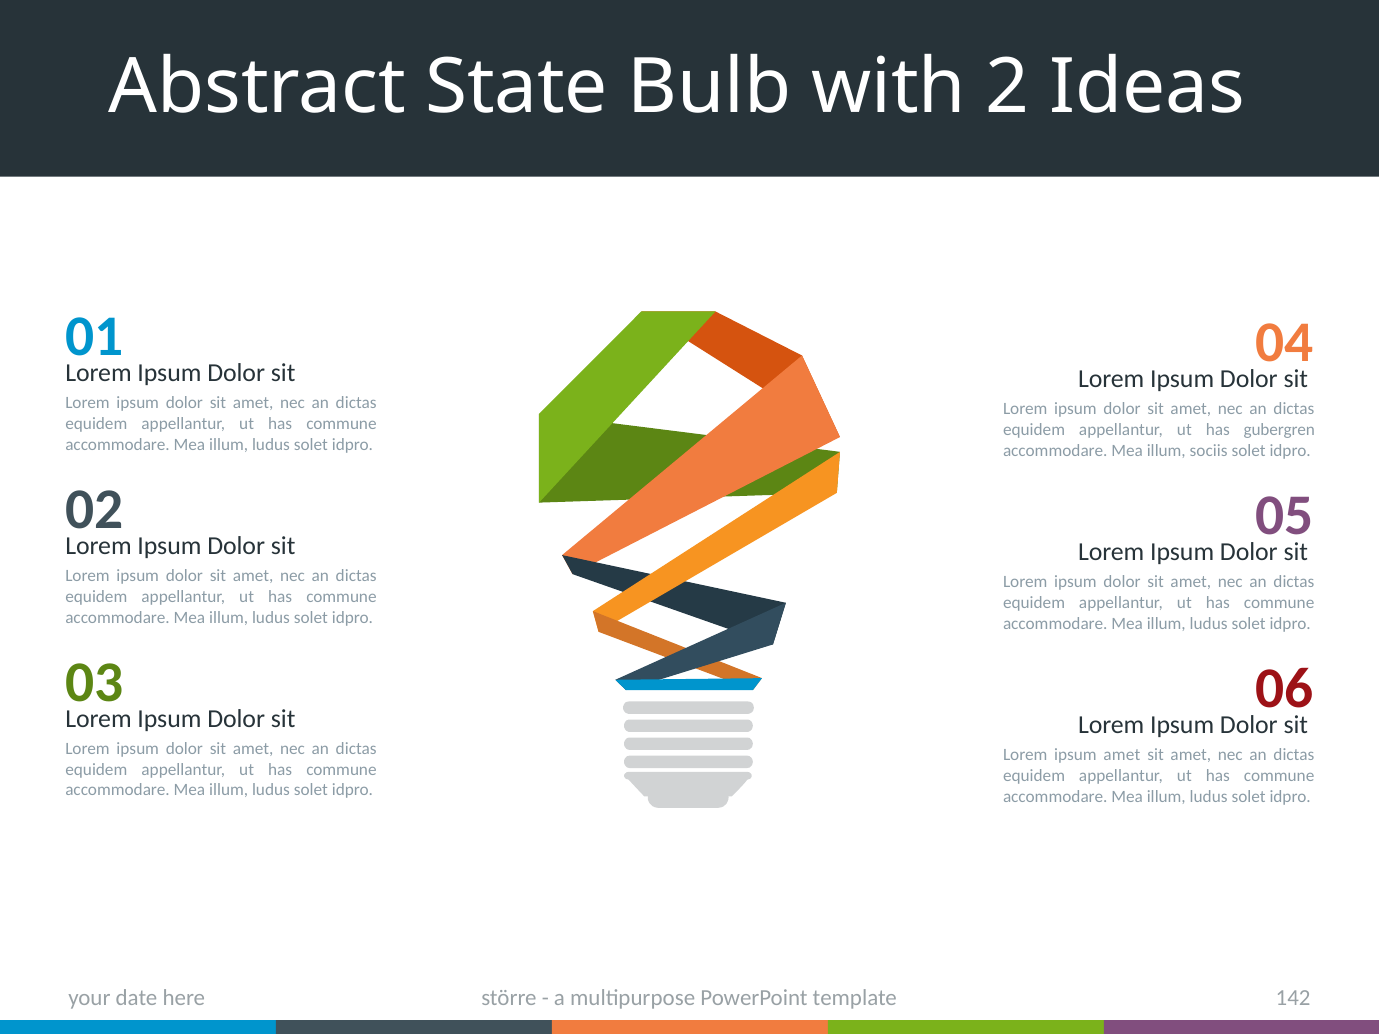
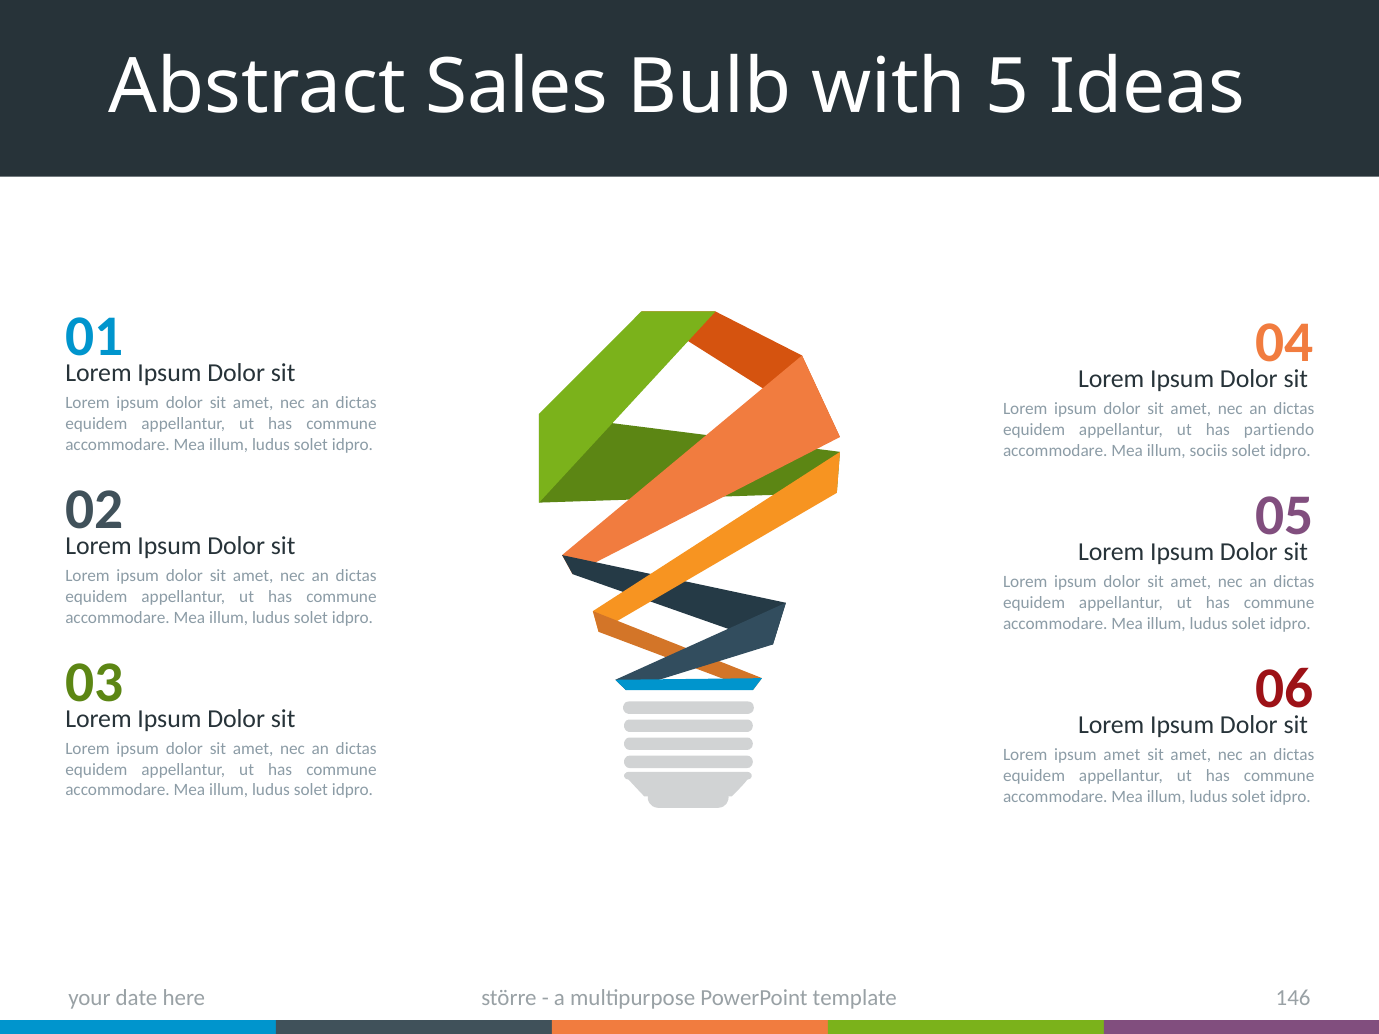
State: State -> Sales (517, 87)
2: 2 -> 5 (1008, 87)
gubergren: gubergren -> partiendo (1279, 430)
142: 142 -> 146 (1293, 998)
